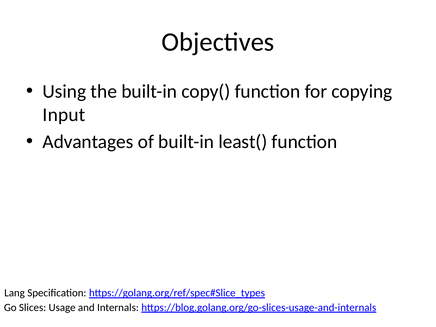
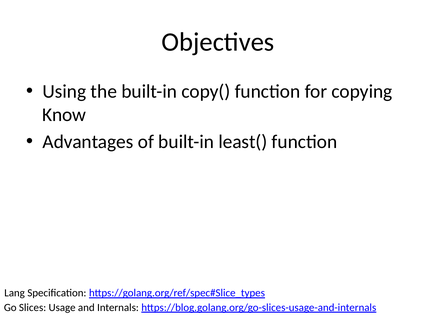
Input: Input -> Know (64, 115)
